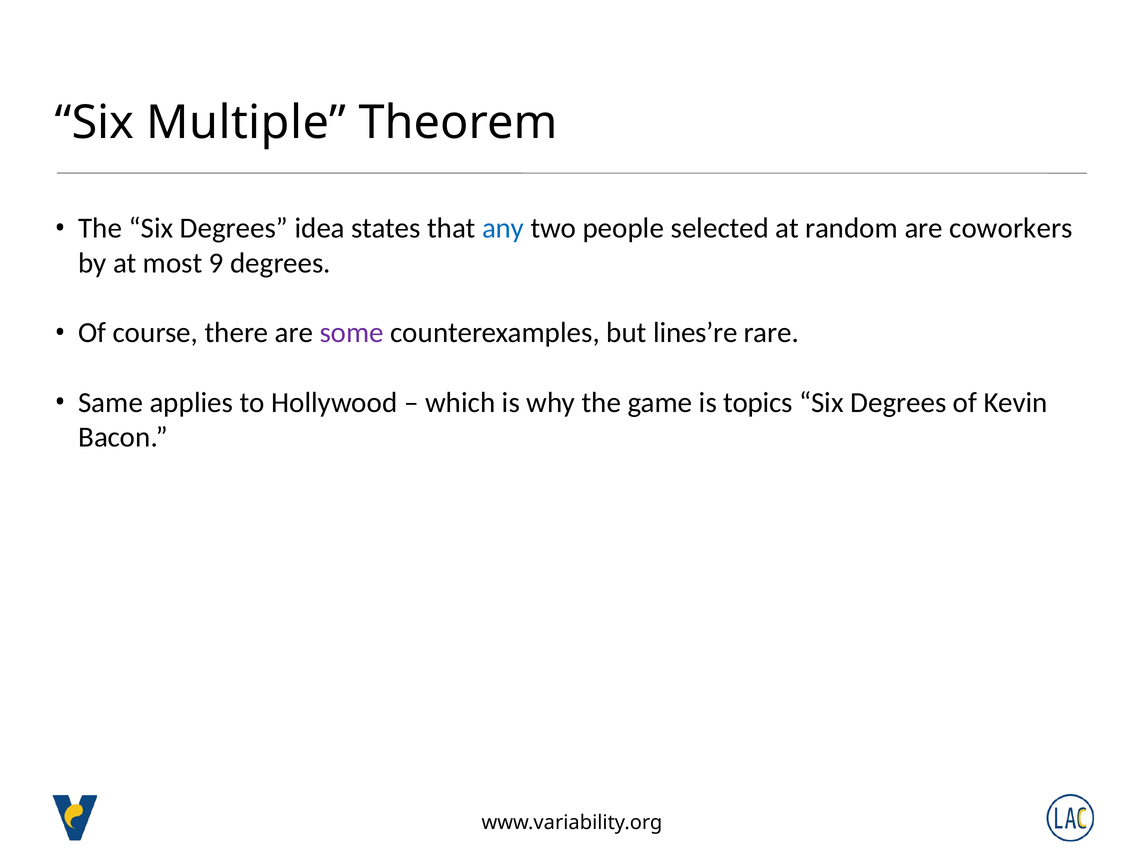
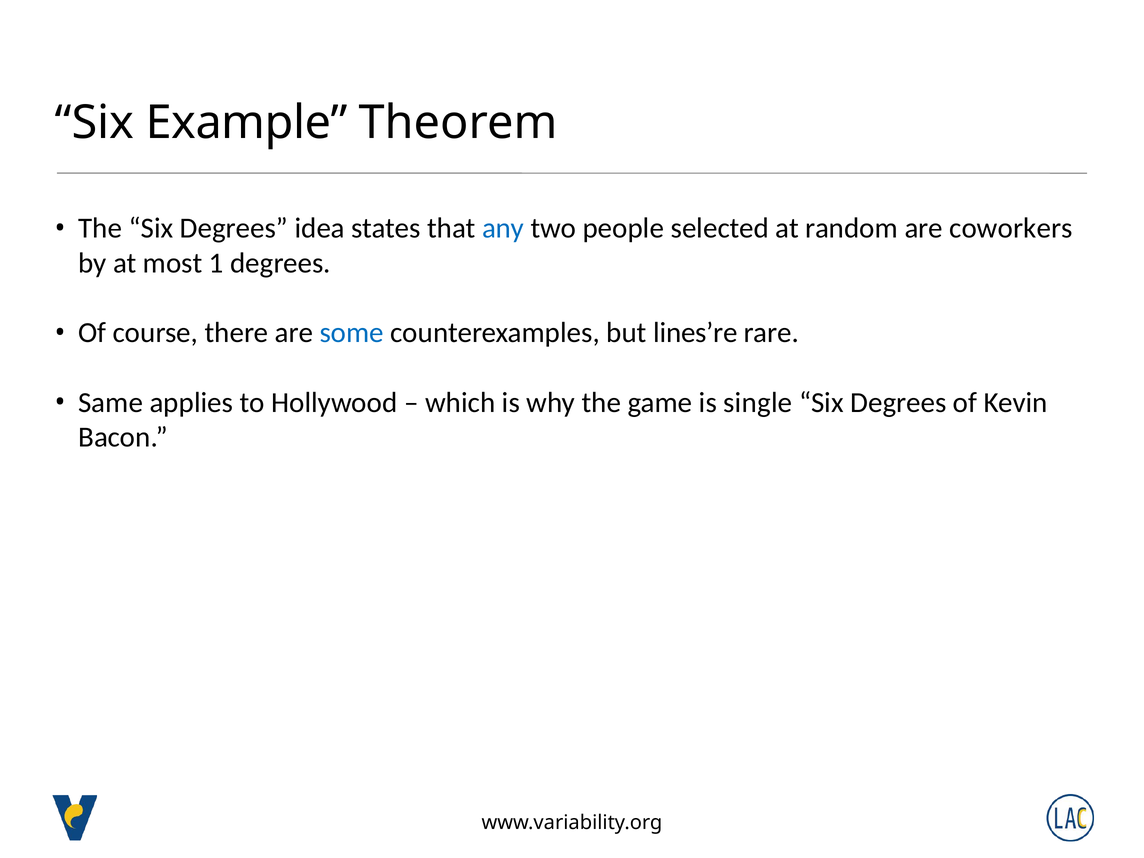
Multiple: Multiple -> Example (247, 123)
9: 9 -> 1 (216, 263)
some colour: purple -> blue (352, 333)
topics: topics -> single (758, 403)
